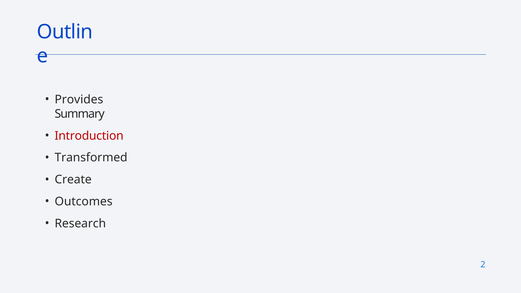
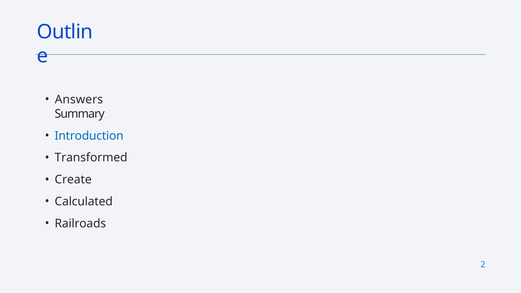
Provides: Provides -> Answers (79, 100)
Introduction colour: red -> blue (89, 136)
Outcomes: Outcomes -> Calculated (84, 202)
Research: Research -> Railroads (80, 224)
